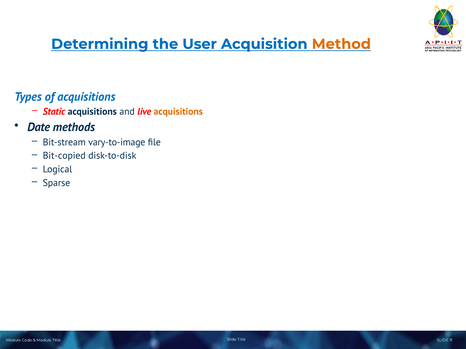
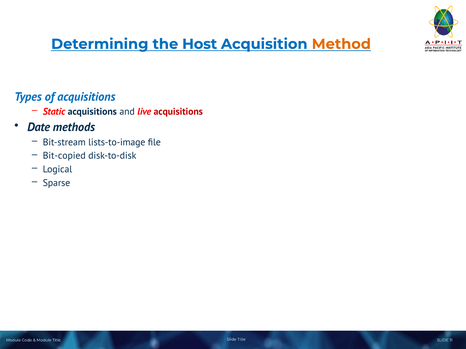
User: User -> Host (200, 44)
acquisitions colour: orange -> red (178, 112)
vary-to-image: vary-to-image -> lists-to-image (117, 142)
